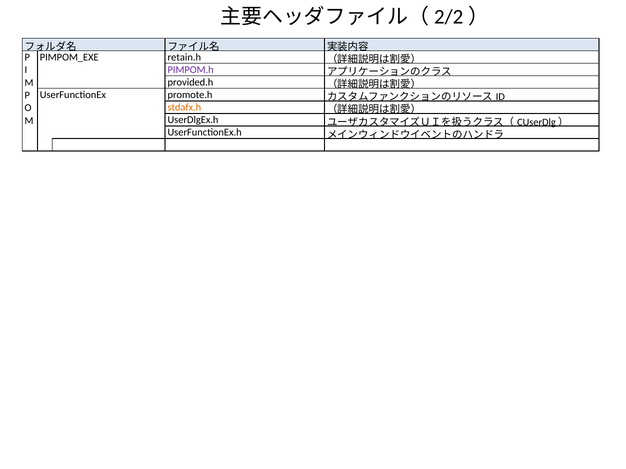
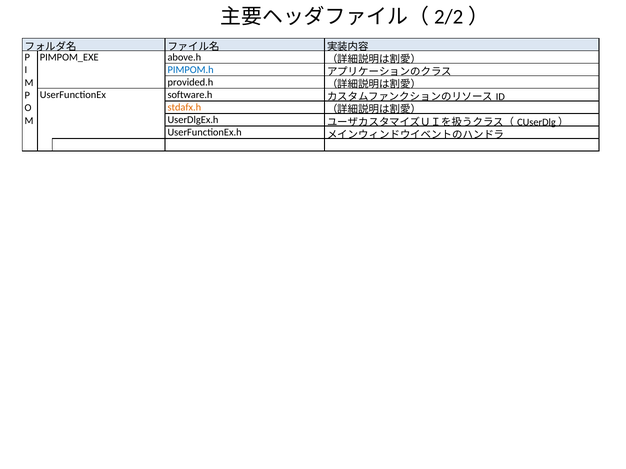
retain.h: retain.h -> above.h (184, 57)
PIMPOM.h colour: purple -> blue (191, 70)
promote.h: promote.h -> software.h (190, 95)
